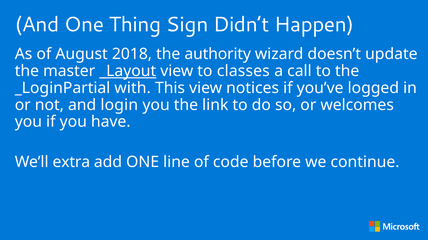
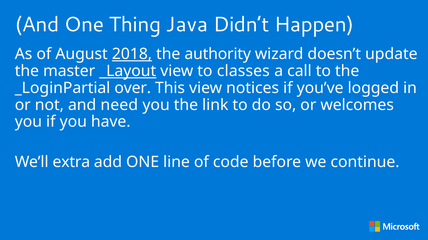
Sign: Sign -> Java (187, 25)
2018 underline: none -> present (132, 54)
with: with -> over (133, 88)
login: login -> need (119, 105)
